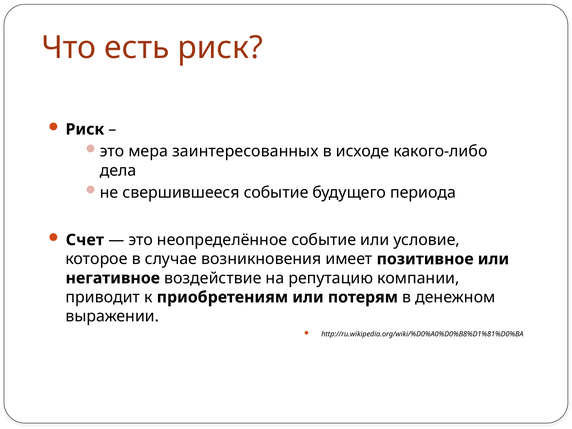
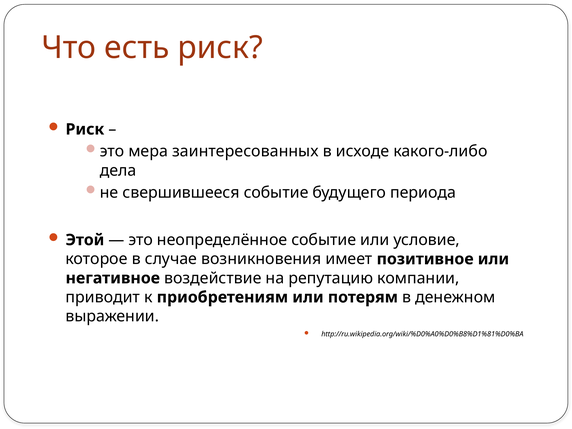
Счет: Счет -> Этой (85, 240)
